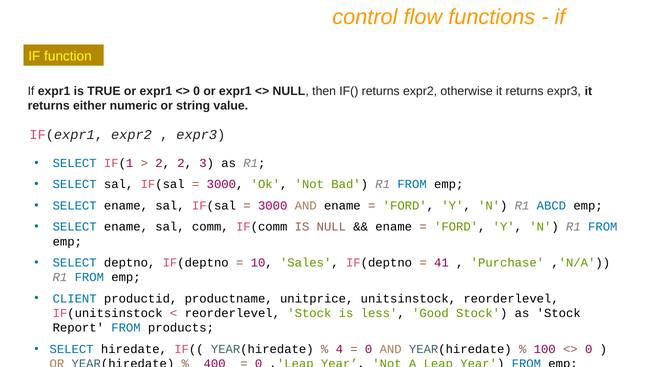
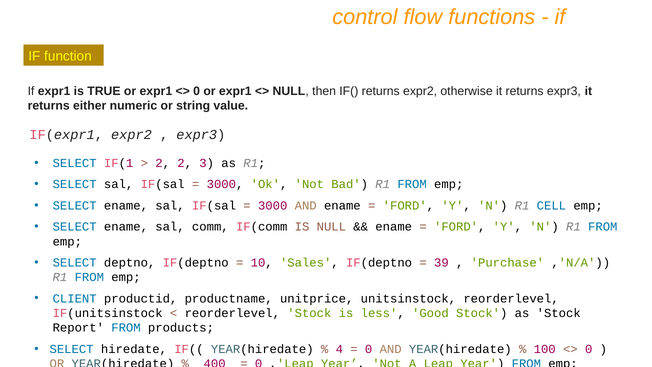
ABCD: ABCD -> CELL (551, 206)
41: 41 -> 39 (441, 263)
